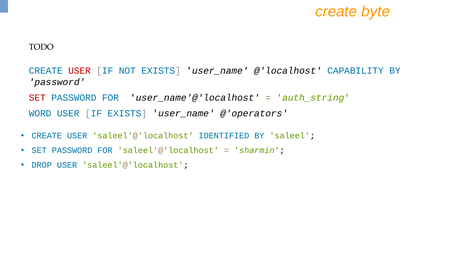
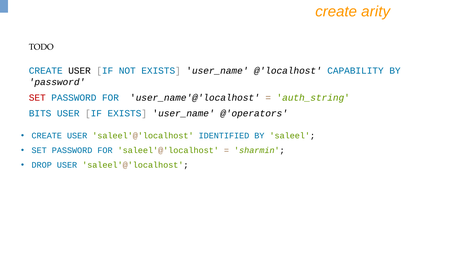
byte: byte -> arity (376, 12)
USER colour: red -> black (80, 71)
WORD: WORD -> BITS (40, 113)
